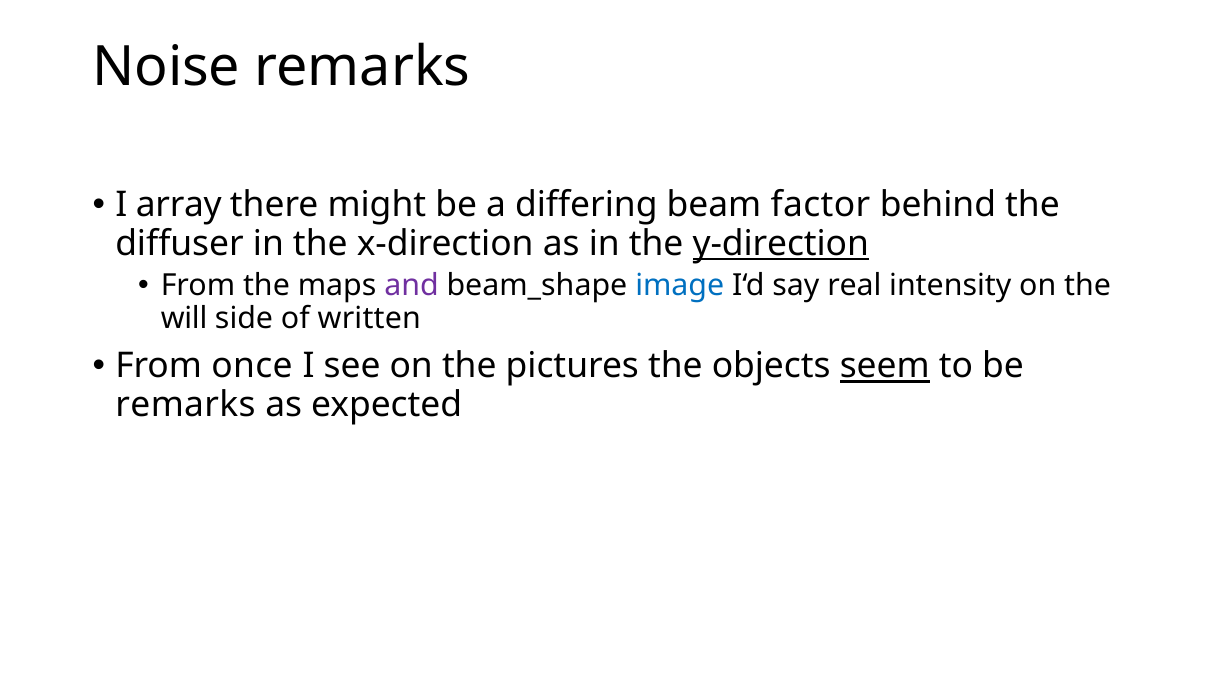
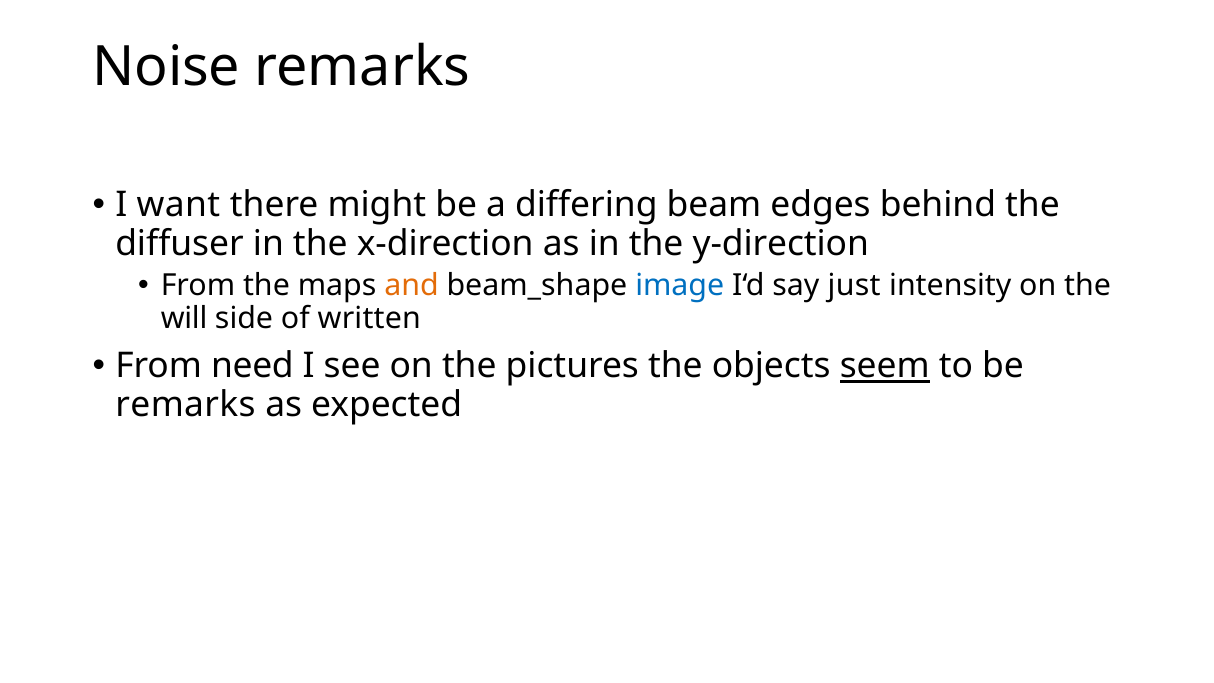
array: array -> want (178, 205)
factor: factor -> edges (821, 205)
y-direction underline: present -> none (781, 244)
and colour: purple -> orange (412, 285)
real: real -> just (854, 285)
once: once -> need (252, 366)
